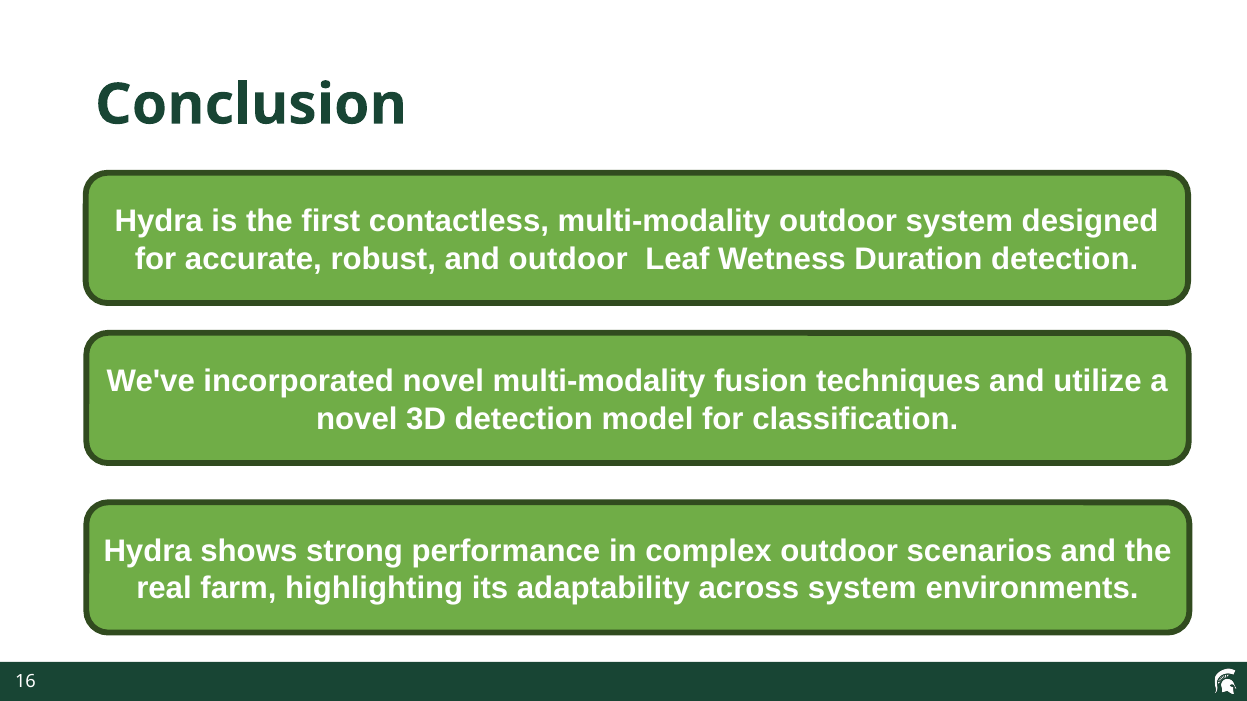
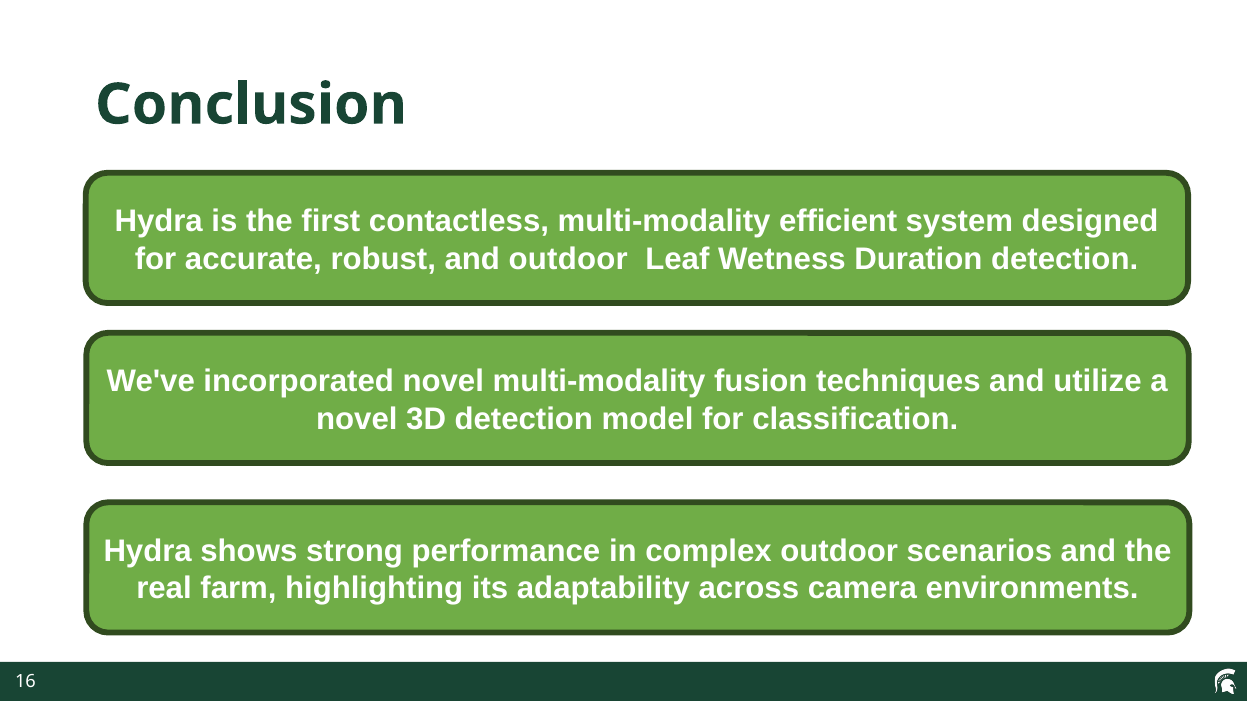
multi-modality outdoor: outdoor -> efficient (838, 222)
across system: system -> camera (862, 589)
